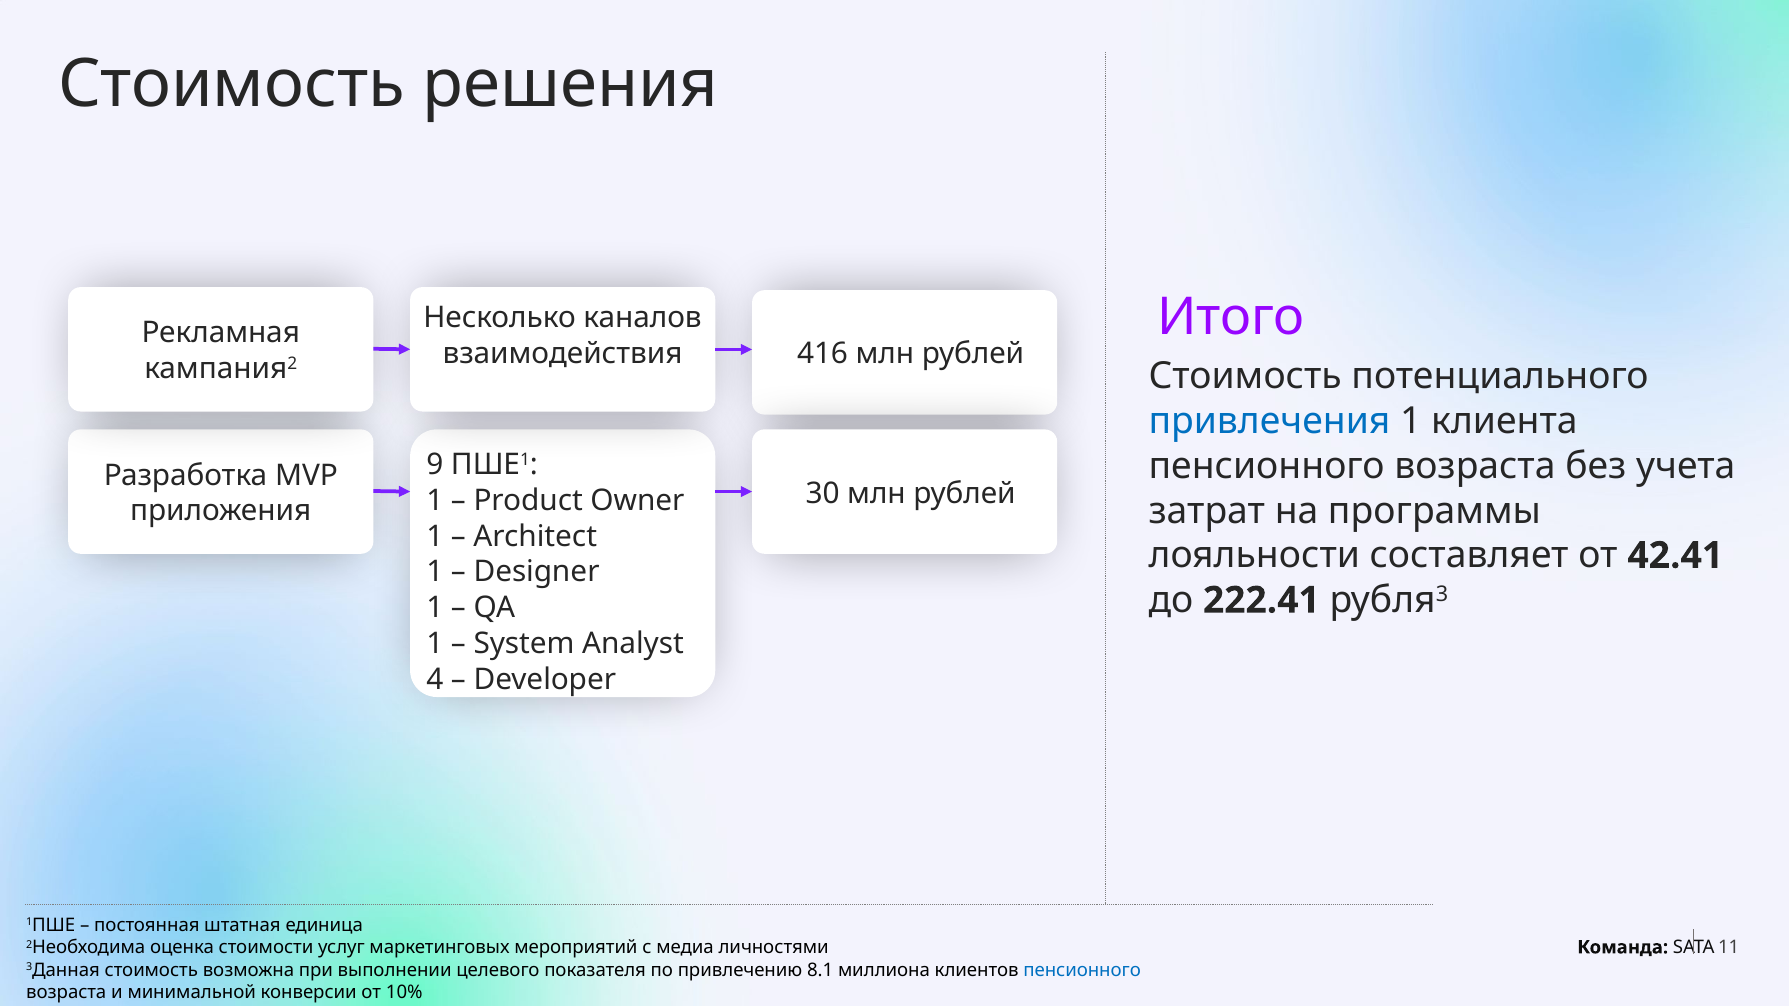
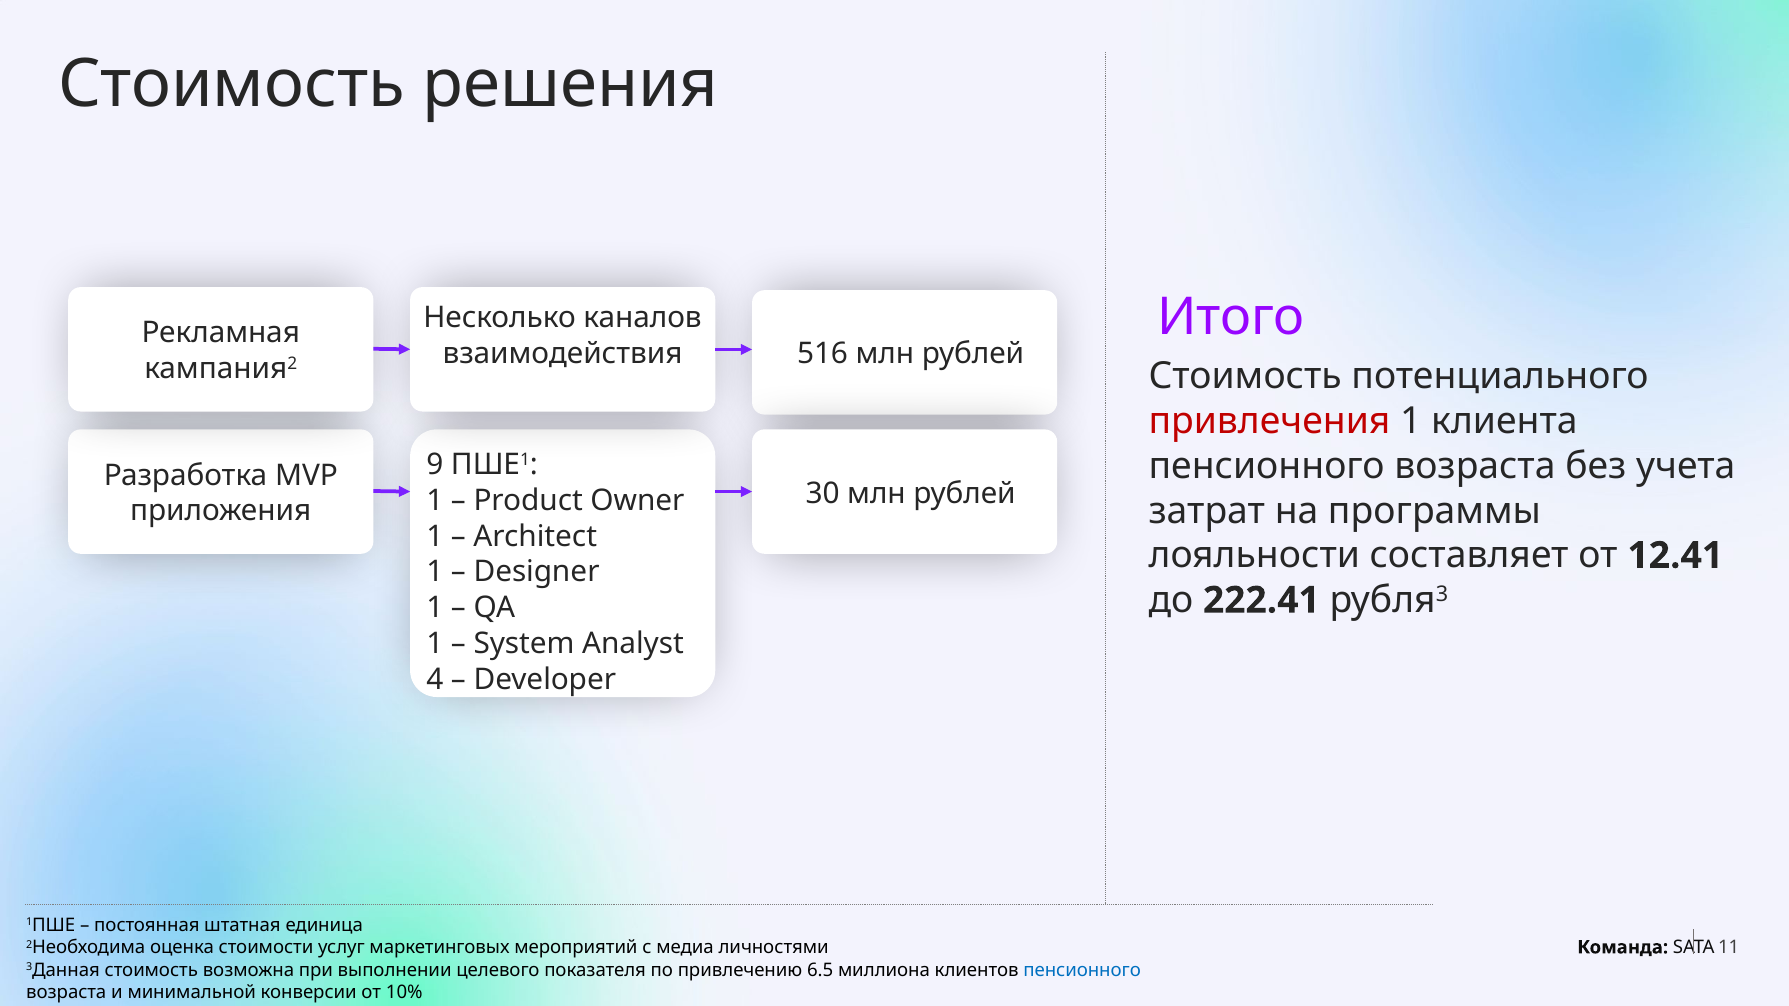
416: 416 -> 516 (823, 354)
привлечения colour: blue -> red (1270, 421)
42.41: 42.41 -> 12.41 (1675, 556)
8.1: 8.1 -> 6.5 (820, 970)
